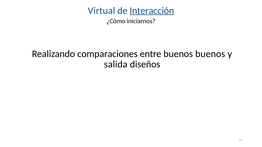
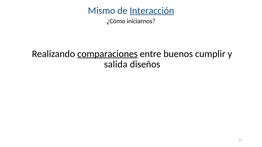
Virtual: Virtual -> Mismo (102, 11)
comparaciones underline: none -> present (107, 54)
buenos buenos: buenos -> cumplir (210, 54)
